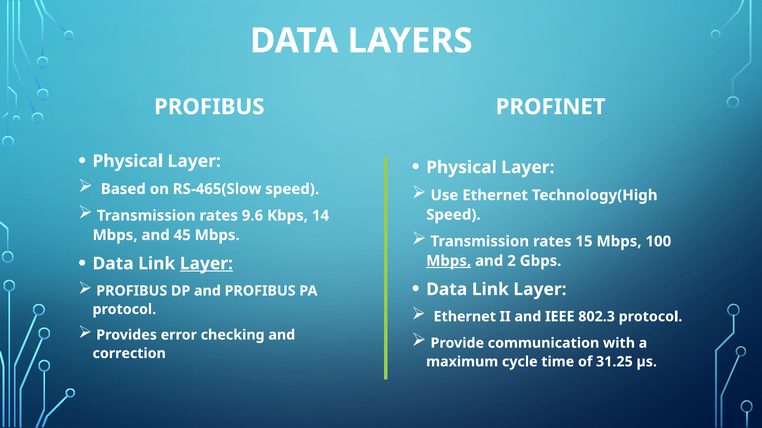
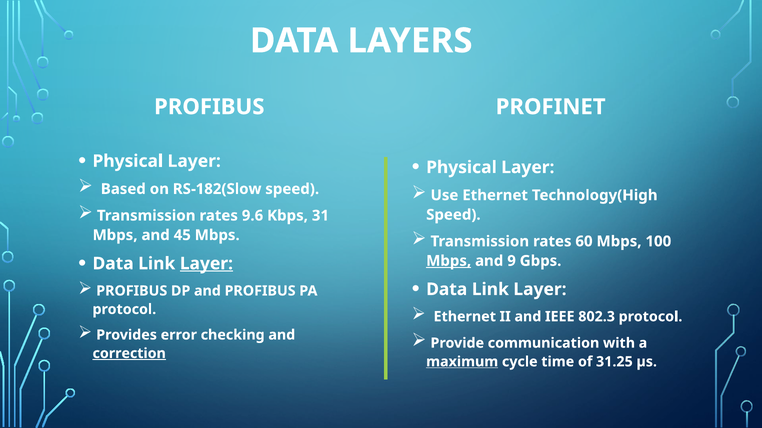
RS-465(Slow: RS-465(Slow -> RS-182(Slow (217, 189)
14: 14 -> 31 (320, 216)
15: 15 -> 60 (584, 242)
2: 2 -> 9 (512, 261)
correction underline: none -> present (129, 354)
maximum underline: none -> present (462, 362)
